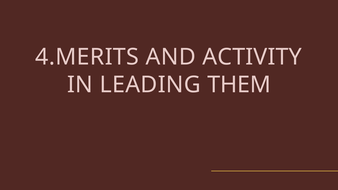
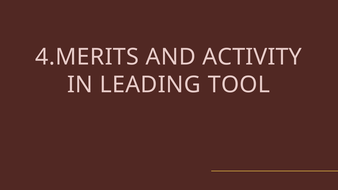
THEM: THEM -> TOOL (239, 85)
